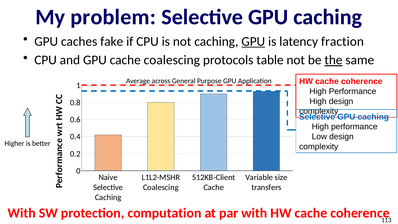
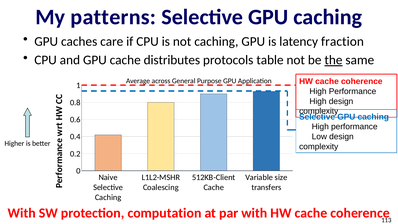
problem: problem -> patterns (113, 17)
fake: fake -> care (112, 41)
GPU underline: present -> none (253, 41)
cache coalescing: coalescing -> distributes (172, 60)
